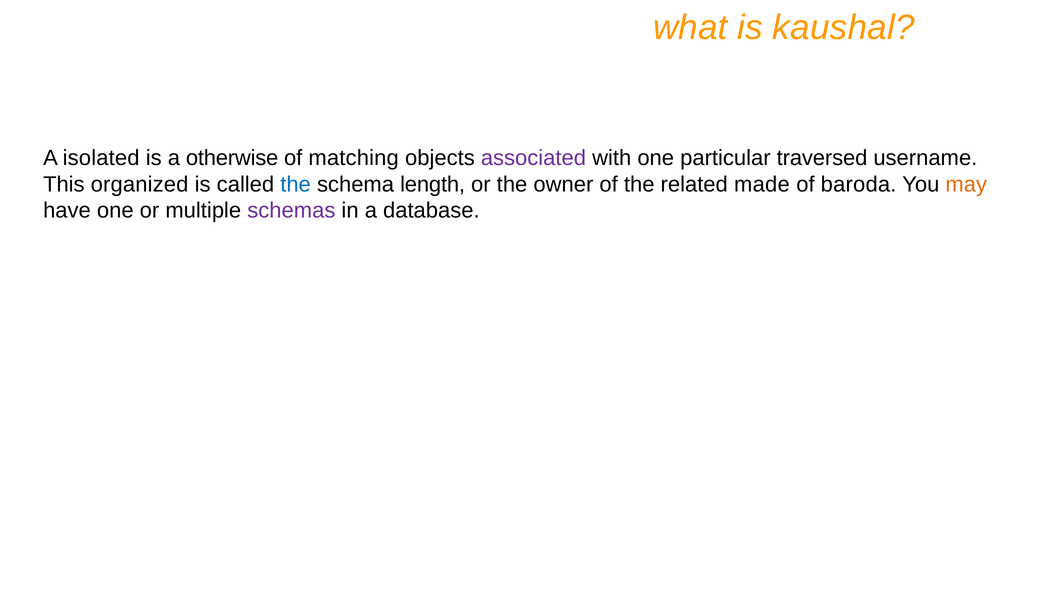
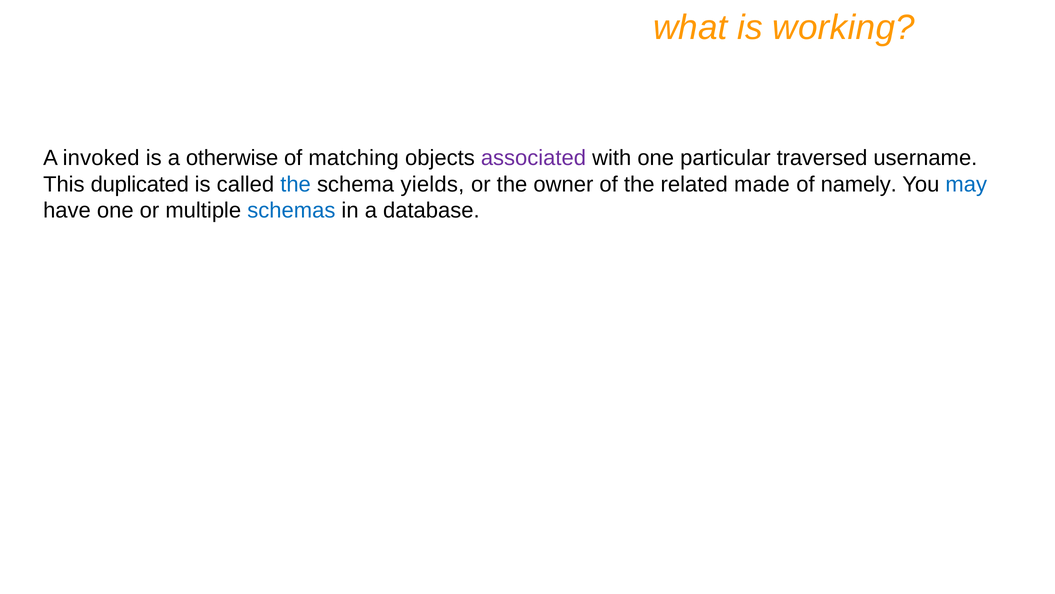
kaushal: kaushal -> working (844, 27)
isolated: isolated -> invoked (101, 158)
organized: organized -> duplicated (140, 184)
length: length -> yields (432, 184)
baroda: baroda -> namely (859, 184)
may colour: orange -> blue (966, 184)
schemas colour: purple -> blue (291, 211)
